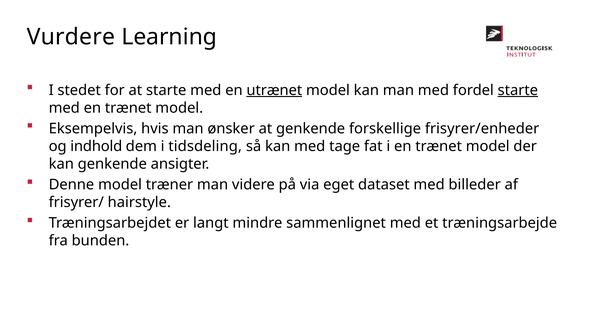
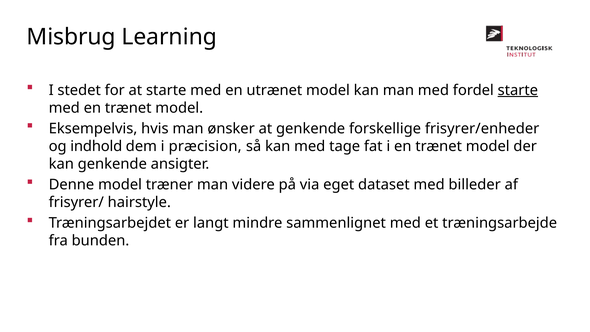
Vurdere: Vurdere -> Misbrug (71, 37)
utrænet underline: present -> none (274, 90)
tidsdeling: tidsdeling -> præcision (205, 146)
